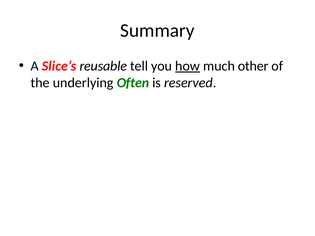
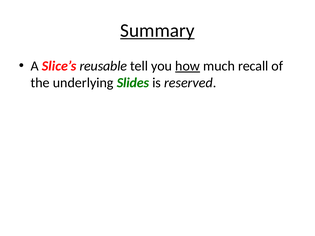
Summary underline: none -> present (157, 30)
other: other -> recall (253, 66)
Often: Often -> Slides (133, 83)
